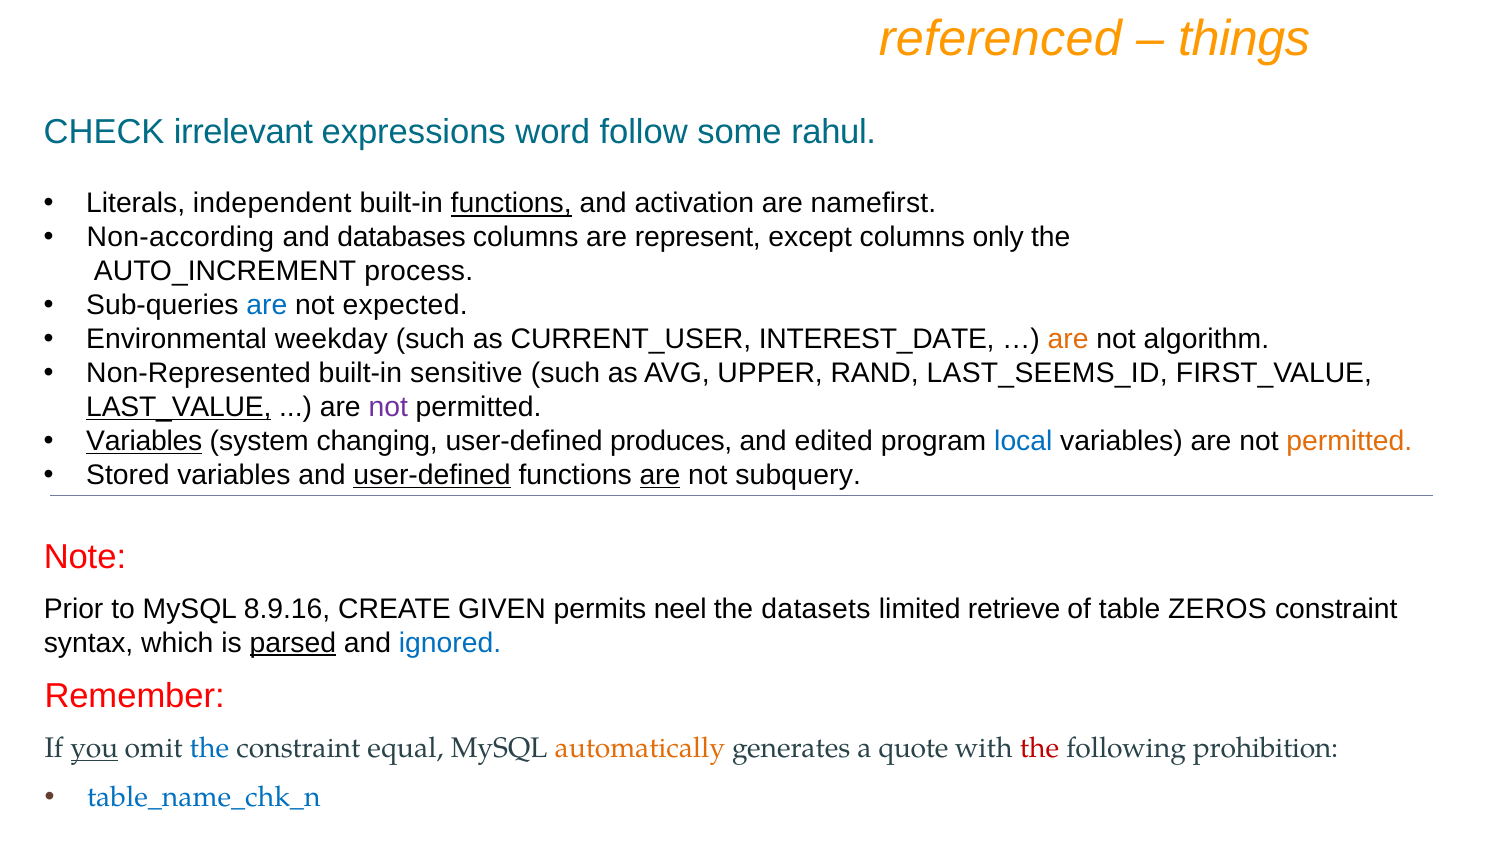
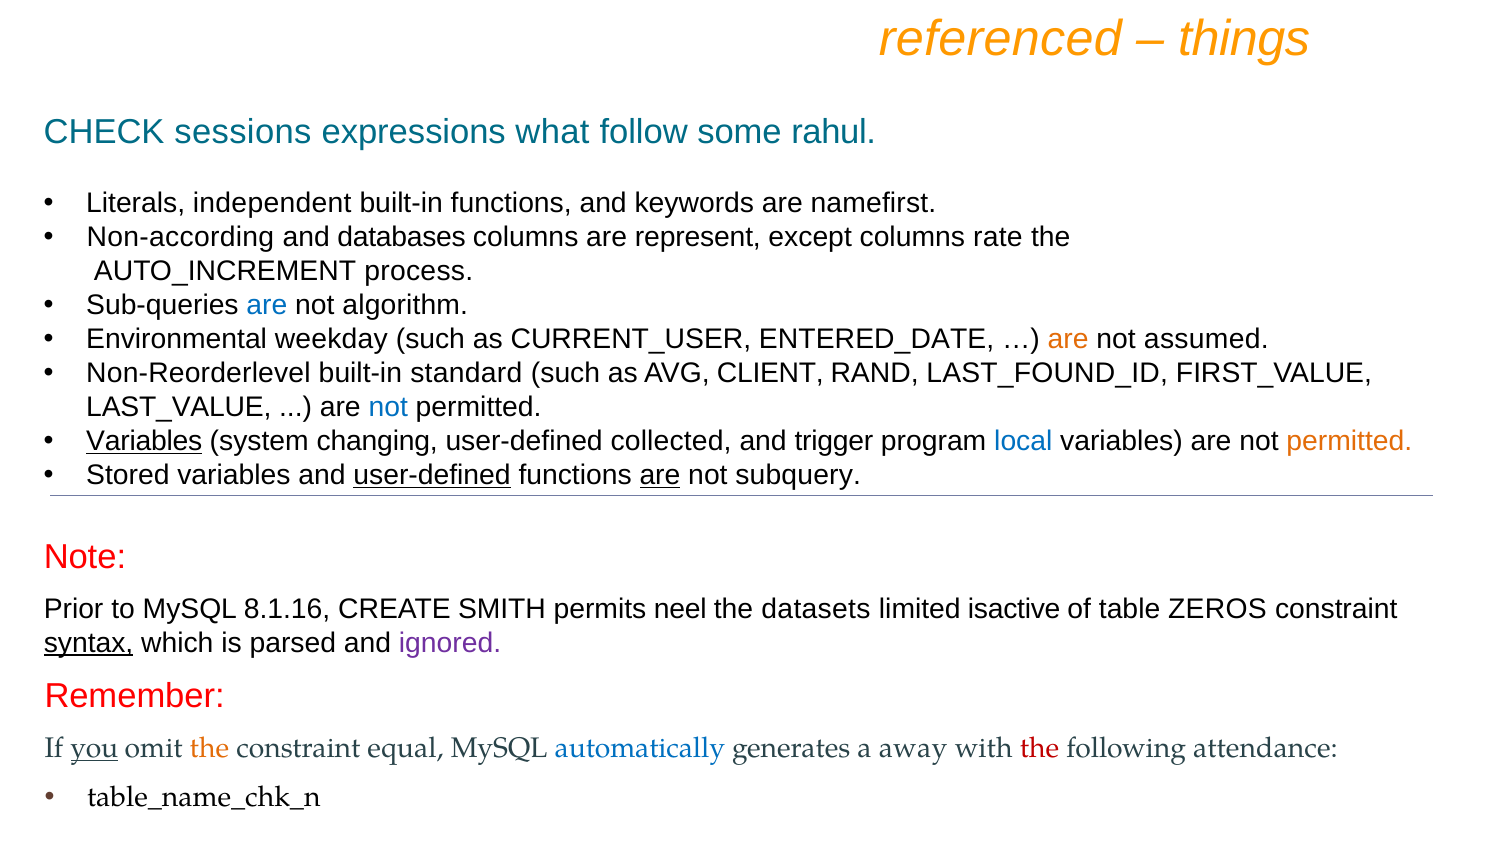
irrelevant: irrelevant -> sessions (243, 132)
word: word -> what (553, 132)
functions underline: present -> none (511, 204)
activation: activation -> keywords (694, 204)
only: only -> rate (998, 238)
expected: expected -> algorithm (405, 306)
INTEREST_DATE: INTEREST_DATE -> ENTERED_DATE (877, 340)
algorithm: algorithm -> assumed (1206, 340)
Non-Represented: Non-Represented -> Non-Reorderlevel (198, 374)
sensitive: sensitive -> standard (466, 374)
UPPER: UPPER -> CLIENT (770, 374)
LAST_SEEMS_ID: LAST_SEEMS_ID -> LAST_FOUND_ID (1047, 374)
LAST_VALUE underline: present -> none (179, 407)
not colour: purple -> blue (388, 407)
produces: produces -> collected (671, 441)
edited: edited -> trigger (834, 441)
8.9.16: 8.9.16 -> 8.1.16 (287, 609)
GIVEN: GIVEN -> SMITH (502, 609)
retrieve: retrieve -> isactive (1014, 609)
syntax underline: none -> present (89, 643)
parsed underline: present -> none (293, 643)
ignored colour: blue -> purple (450, 643)
the colour: blue -> orange (209, 749)
automatically colour: orange -> blue (640, 749)
quote: quote -> away (913, 749)
prohibition: prohibition -> attendance (1265, 749)
table_name_chk_n colour: blue -> black (204, 798)
